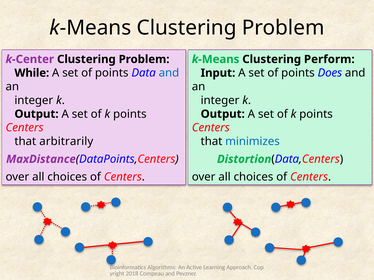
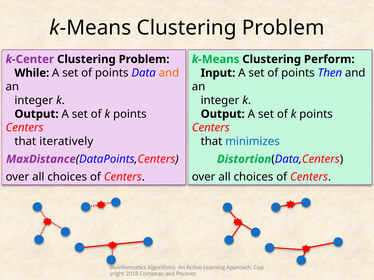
and colour: blue -> orange (169, 73)
Does: Does -> Then (330, 73)
arbitrarily: arbitrarily -> iteratively (66, 142)
